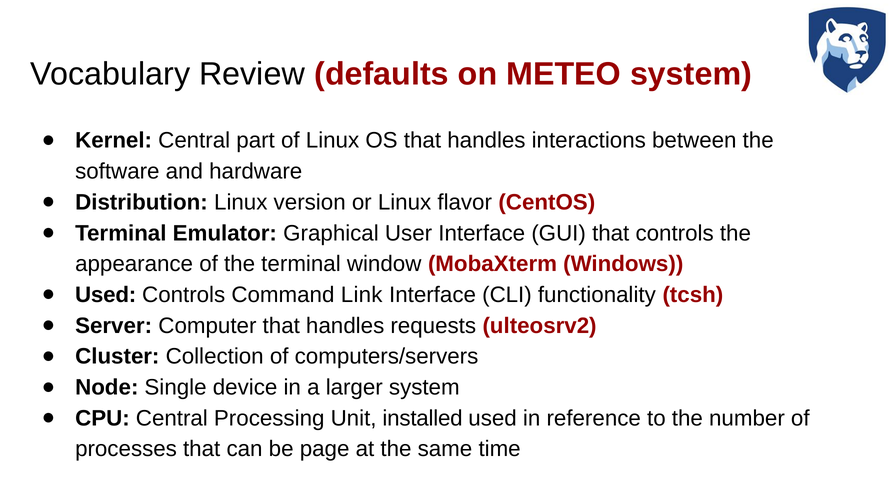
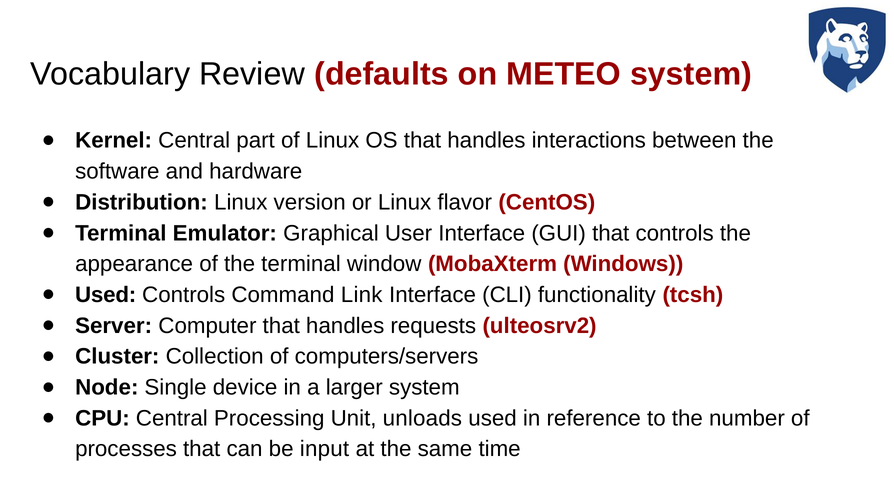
installed: installed -> unloads (422, 418)
page: page -> input (324, 449)
